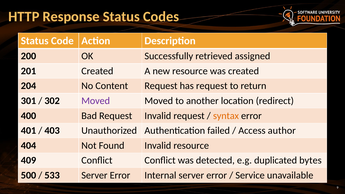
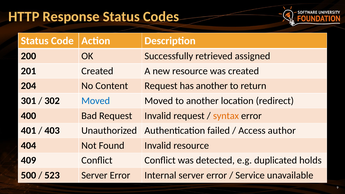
has request: request -> another (212, 86)
Moved colour: purple -> blue (96, 101)
bytes: bytes -> holds (310, 160)
533: 533 -> 523 (52, 175)
